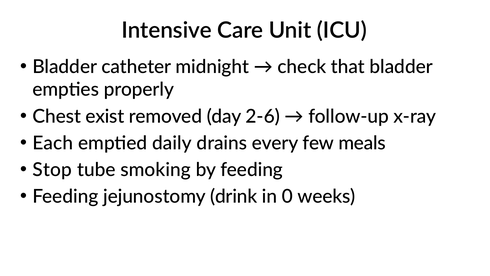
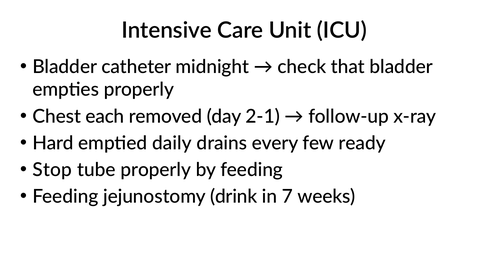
exist: exist -> each (105, 116)
2-6: 2-6 -> 2-1 (263, 116)
Each: Each -> Hard (53, 143)
meals: meals -> ready (362, 143)
tube smoking: smoking -> properly (156, 170)
0: 0 -> 7 (288, 196)
